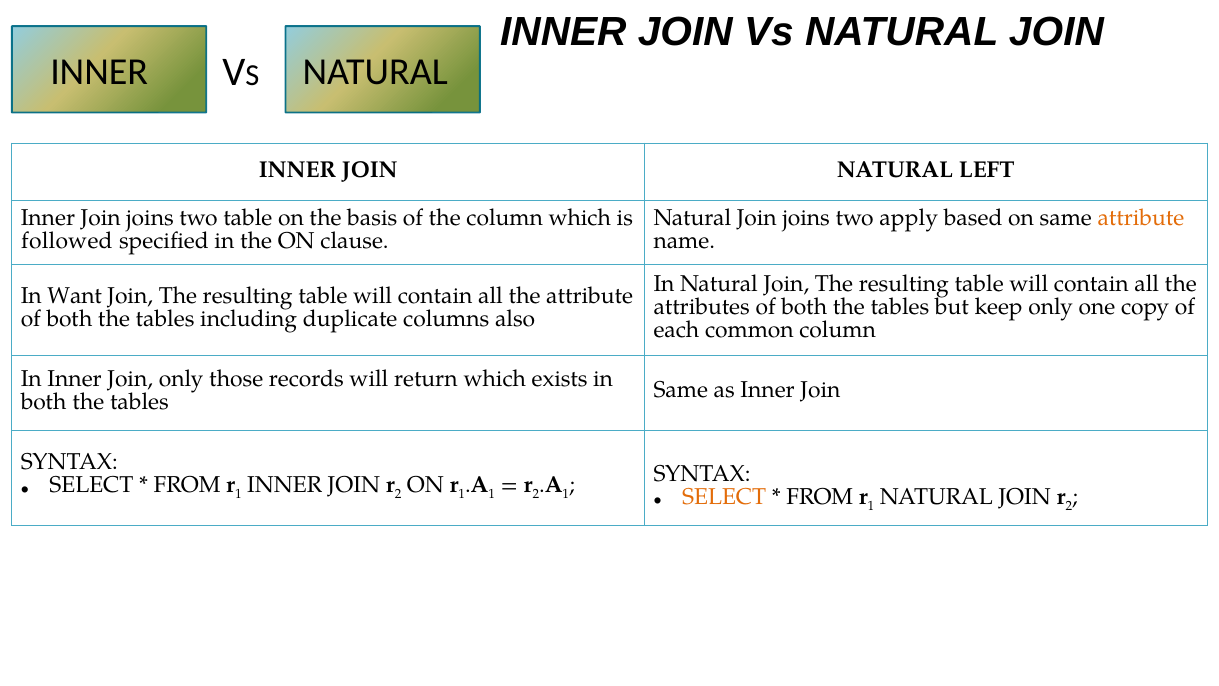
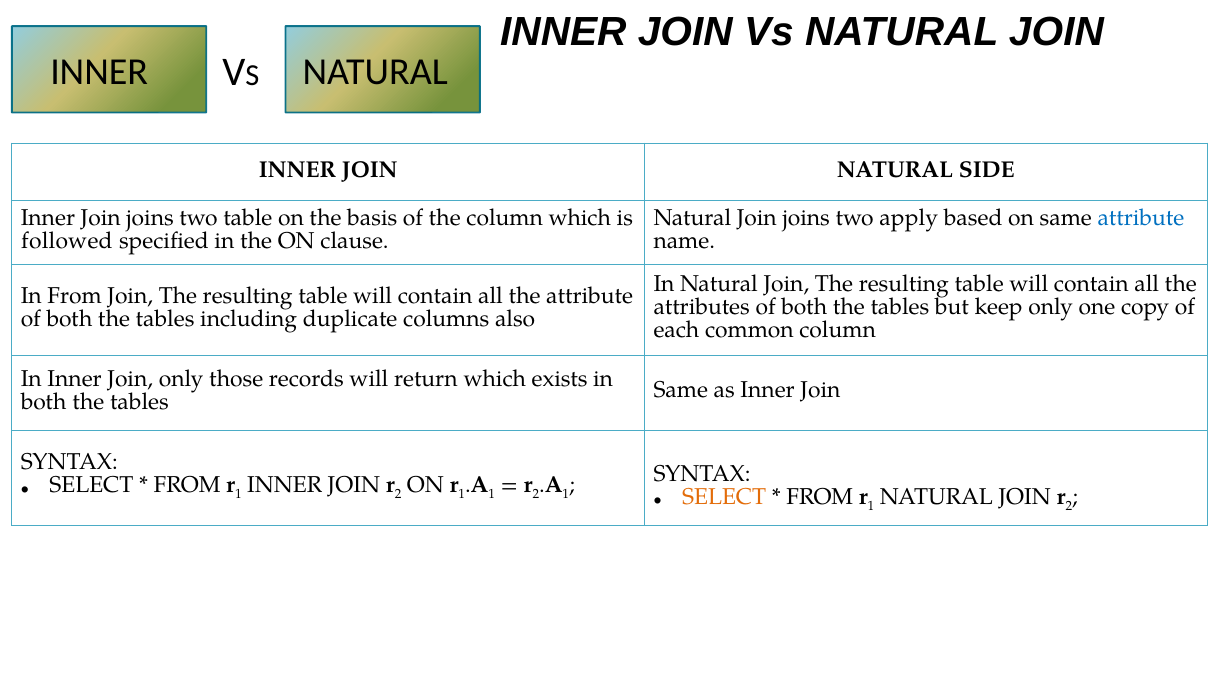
LEFT: LEFT -> SIDE (987, 169)
attribute colour: orange -> blue (1141, 218)
In Want: Want -> From (75, 296)
